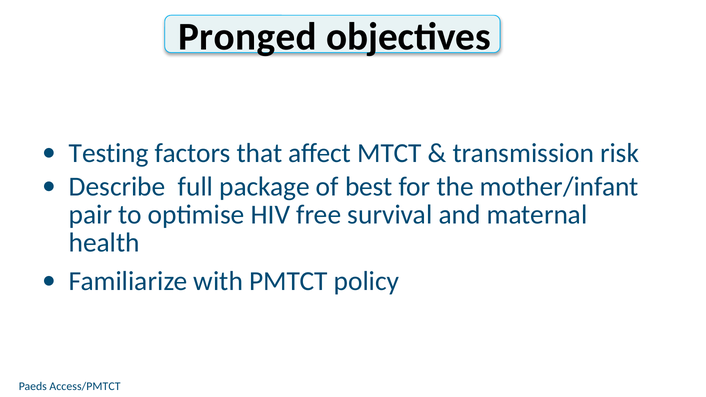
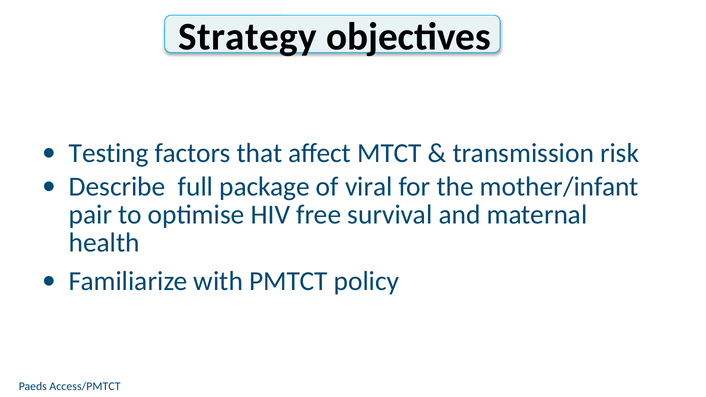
Pronged: Pronged -> Strategy (247, 37)
best: best -> viral (369, 187)
